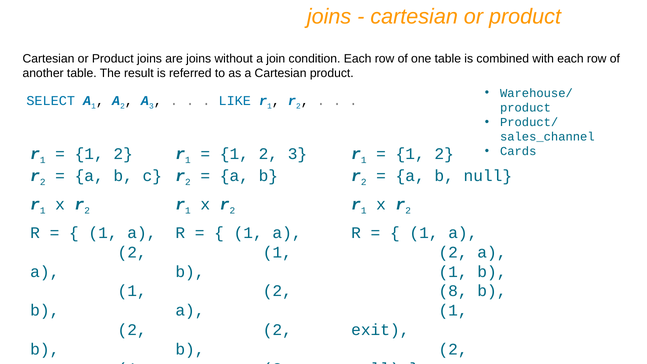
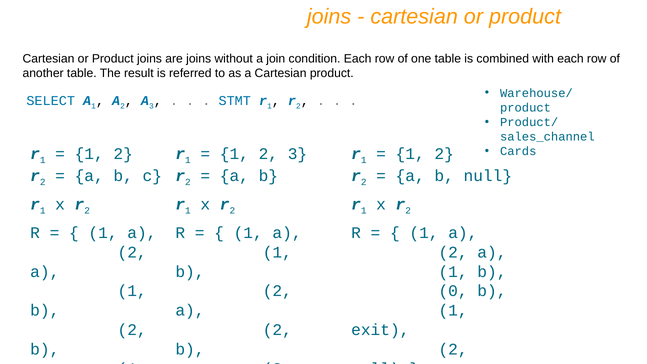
LIKE: LIKE -> STMT (235, 101)
8: 8 -> 0 (453, 291)
